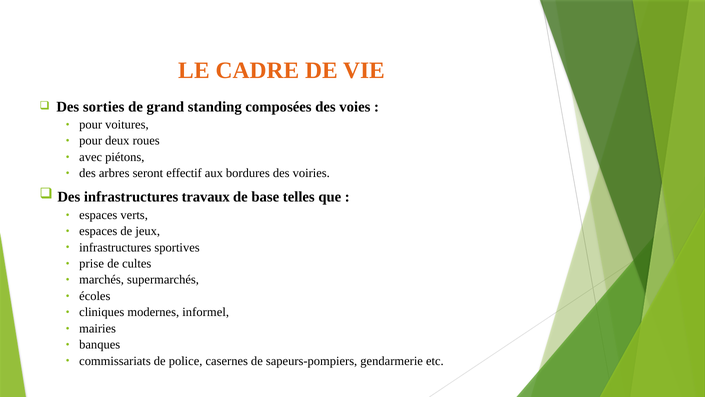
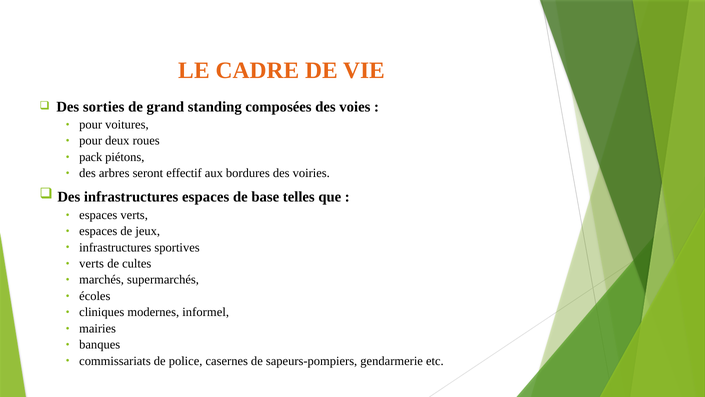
avec: avec -> pack (91, 157)
infrastructures travaux: travaux -> espaces (206, 197)
prise: prise -> verts (92, 263)
